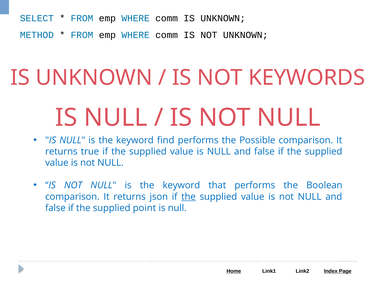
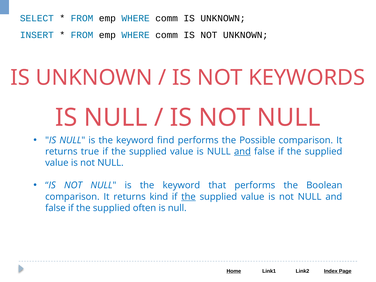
METHOD: METHOD -> INSERT (37, 35)
and underline: none -> present (242, 152)
json: json -> kind (159, 197)
point: point -> often (144, 208)
